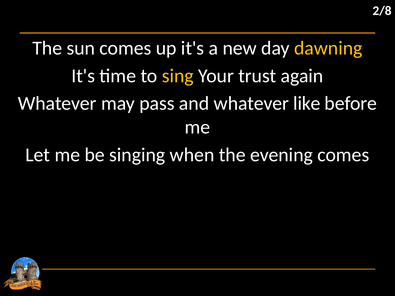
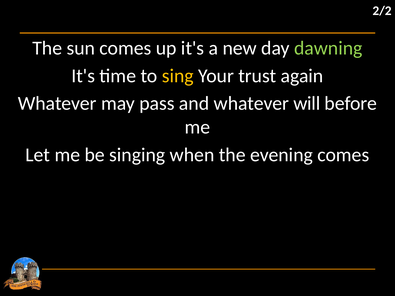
2/8: 2/8 -> 2/2 (382, 11)
dawning colour: yellow -> light green (328, 48)
like: like -> will (307, 104)
